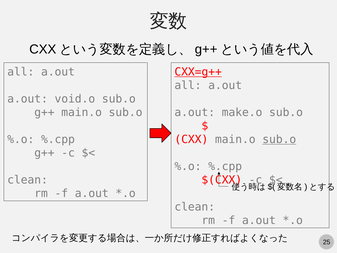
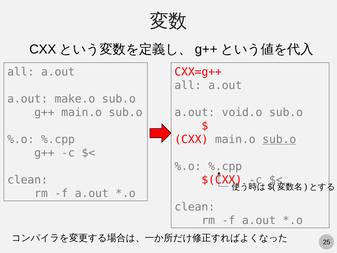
CXX=g++ underline: present -> none (198, 72)
void.o: void.o -> make.o (75, 99)
make.o: make.o -> void.o (242, 112)
